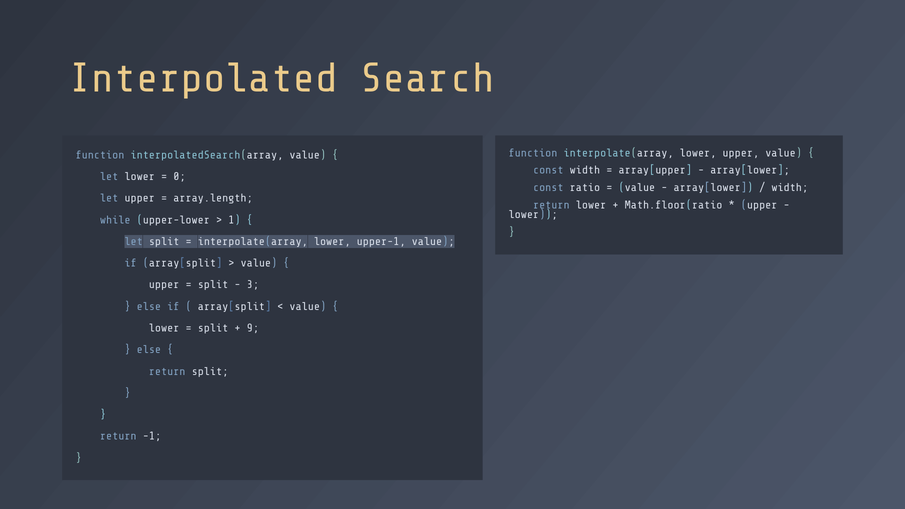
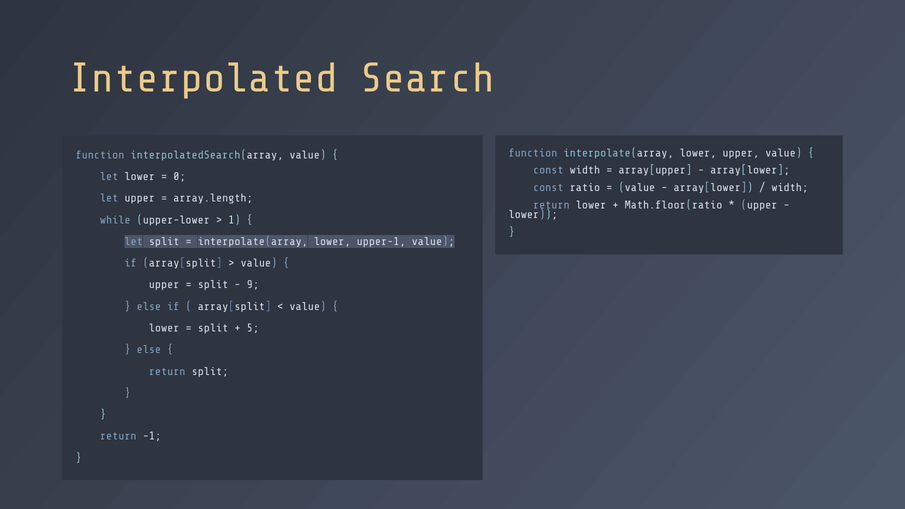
3: 3 -> 9 (253, 285)
9: 9 -> 5 (253, 328)
